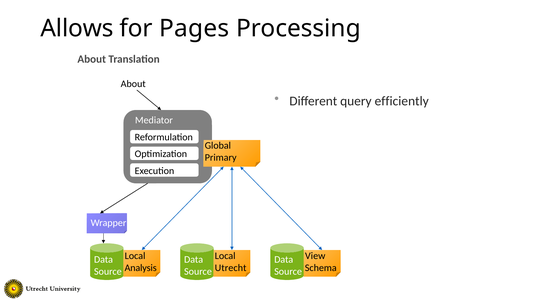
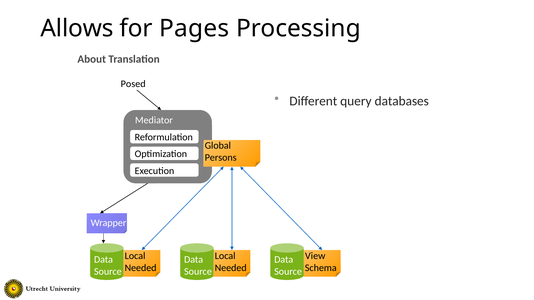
About: About -> Posed (133, 84)
efficiently: efficiently -> databases (402, 101)
Primary: Primary -> Persons (221, 158)
Analysis: Analysis -> Needed (141, 268)
Utrecht: Utrecht -> Needed (231, 268)
